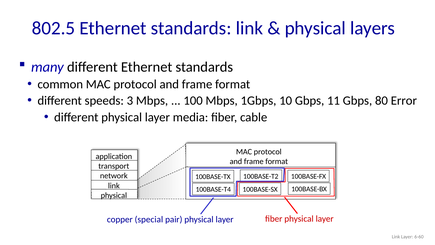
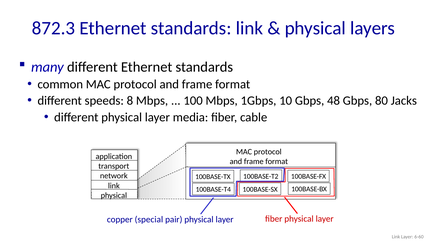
802.5: 802.5 -> 872.3 (53, 28)
3: 3 -> 8 (130, 100)
11: 11 -> 48 (334, 100)
Error: Error -> Jacks (404, 100)
